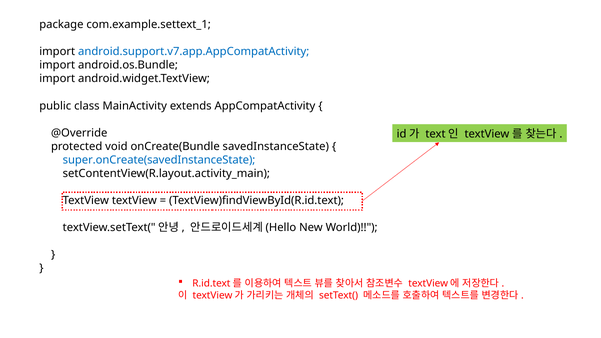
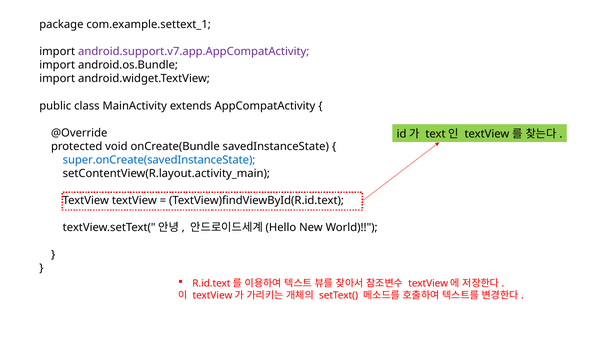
android.support.v7.app.AppCompatActivity colour: blue -> purple (194, 52)
